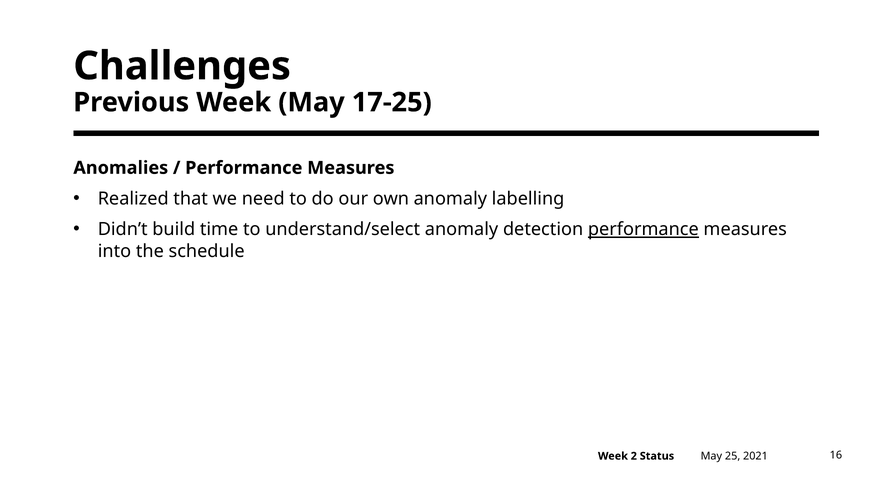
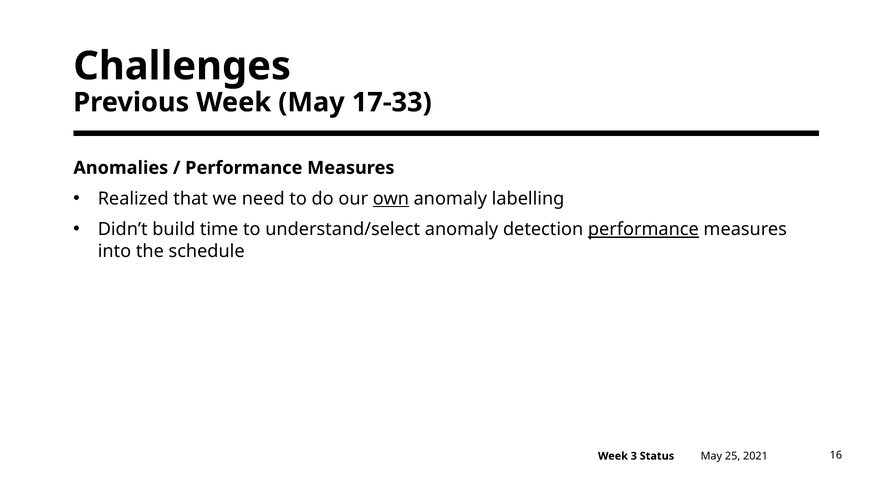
17-25: 17-25 -> 17-33 (392, 102)
own underline: none -> present (391, 199)
2: 2 -> 3 (634, 456)
